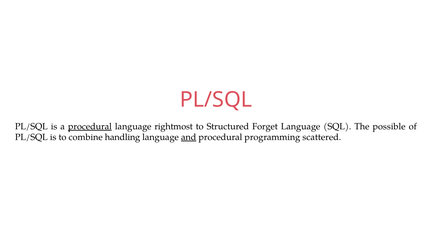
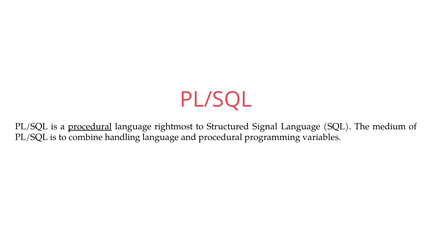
Forget: Forget -> Signal (265, 126)
possible: possible -> medium (389, 126)
and underline: present -> none (189, 137)
scattered: scattered -> variables (322, 137)
